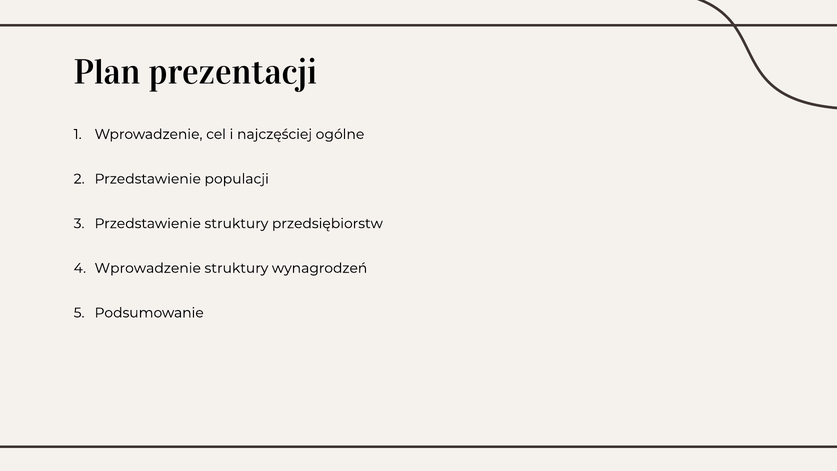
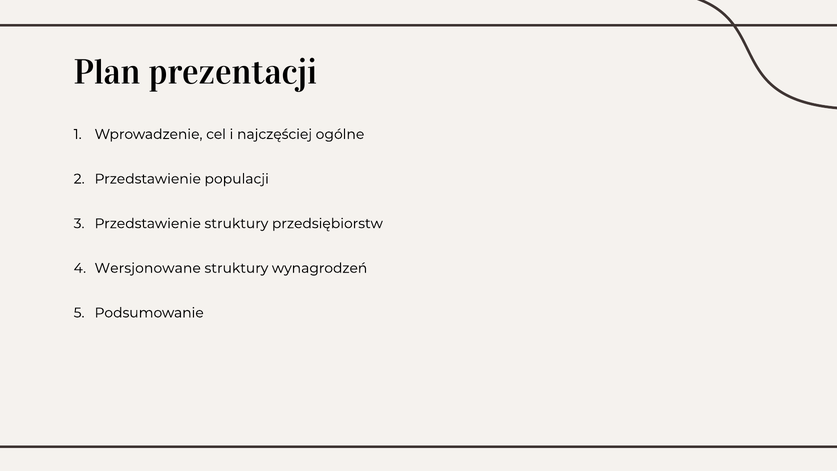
Wprowadzenie: Wprowadzenie -> Wersjonowane (148, 268)
